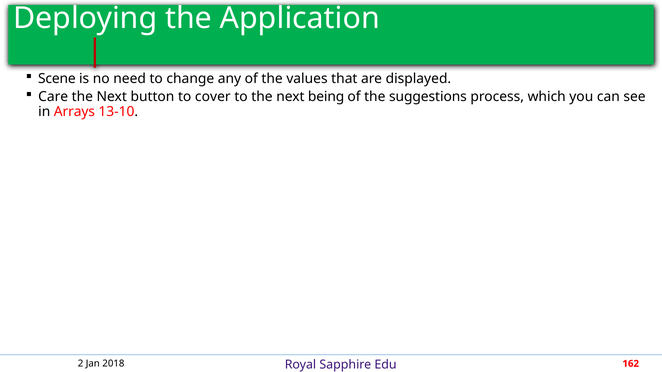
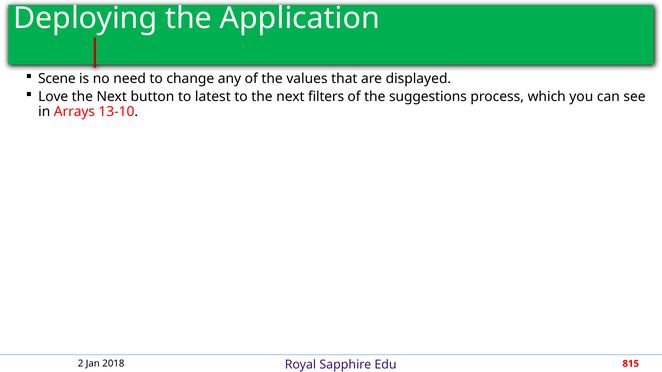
Care: Care -> Love (53, 97)
cover: cover -> latest (213, 97)
being: being -> filters (326, 97)
162: 162 -> 815 (631, 364)
